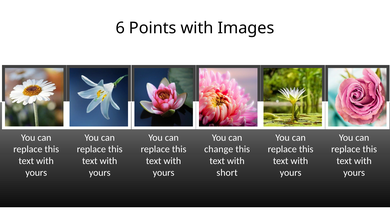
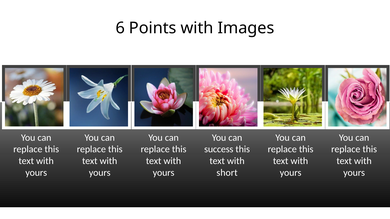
change: change -> success (219, 150)
